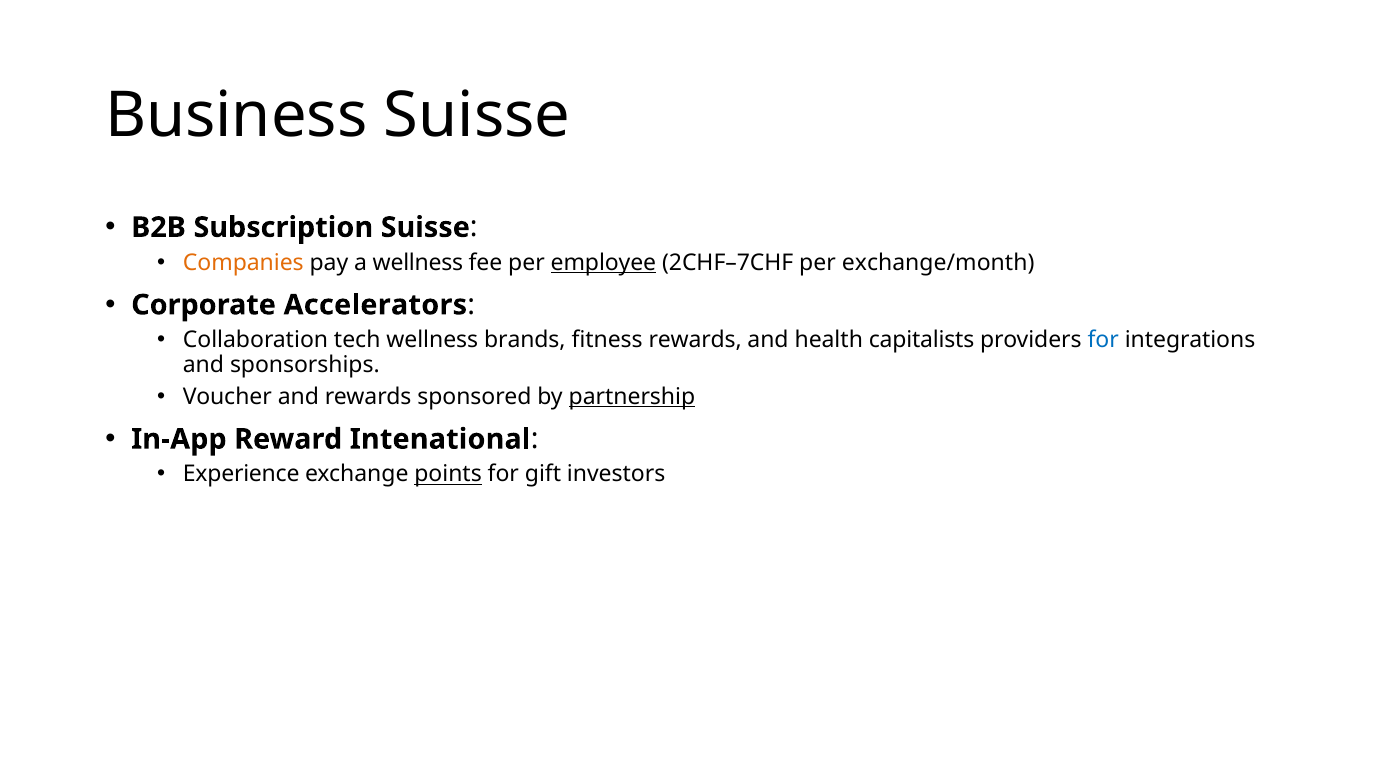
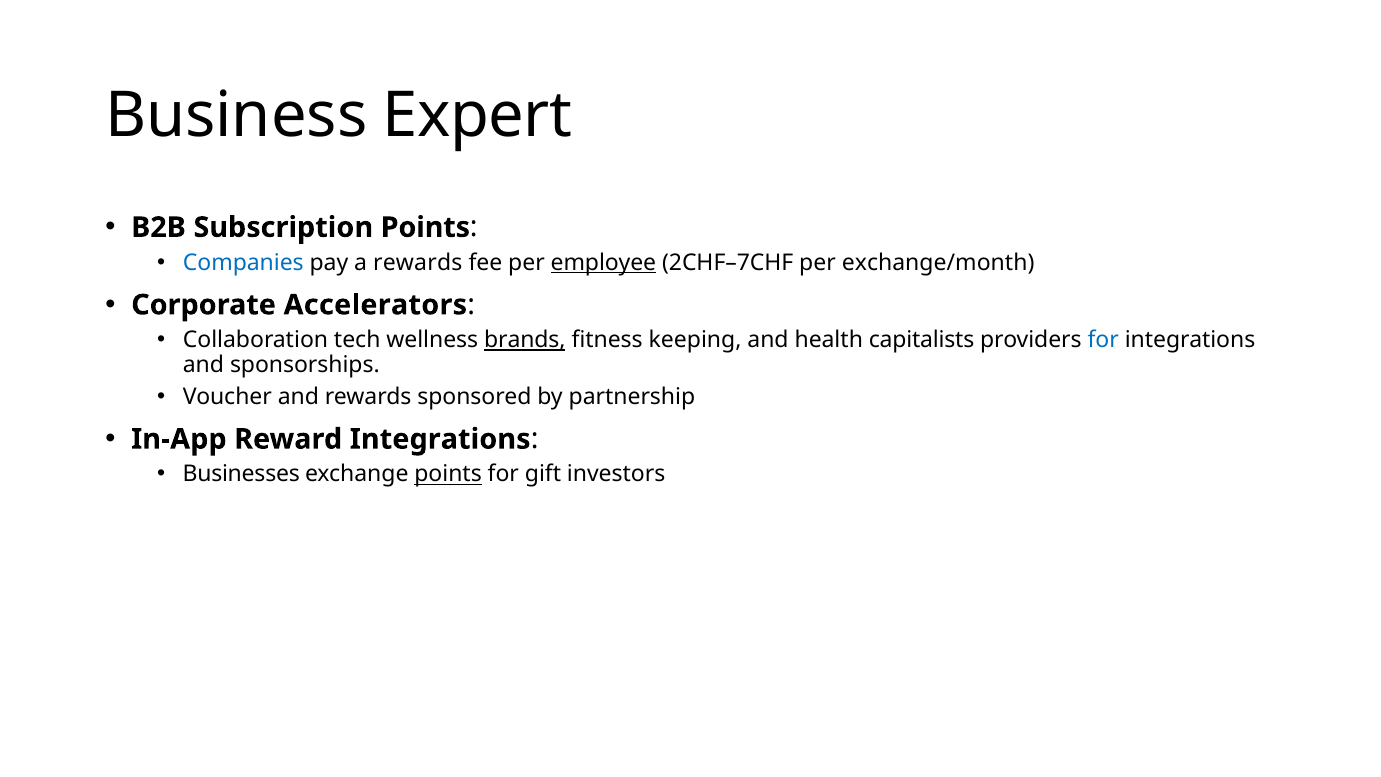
Business Suisse: Suisse -> Expert (477, 116)
Subscription Suisse: Suisse -> Points (425, 227)
Companies colour: orange -> blue (243, 263)
a wellness: wellness -> rewards (418, 263)
brands underline: none -> present (525, 340)
fitness rewards: rewards -> keeping (695, 340)
partnership underline: present -> none (632, 397)
Reward Intenational: Intenational -> Integrations (440, 439)
Experience: Experience -> Businesses (241, 474)
